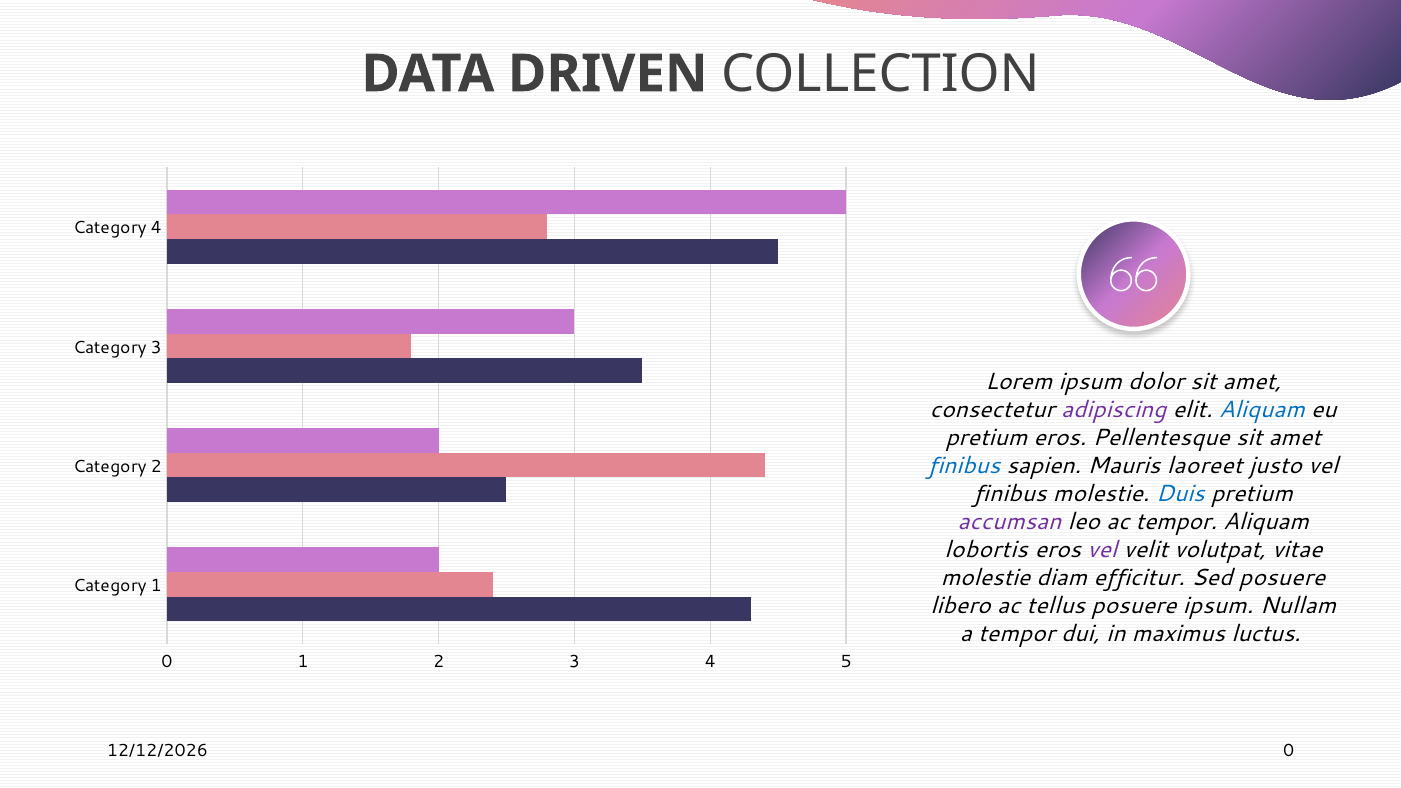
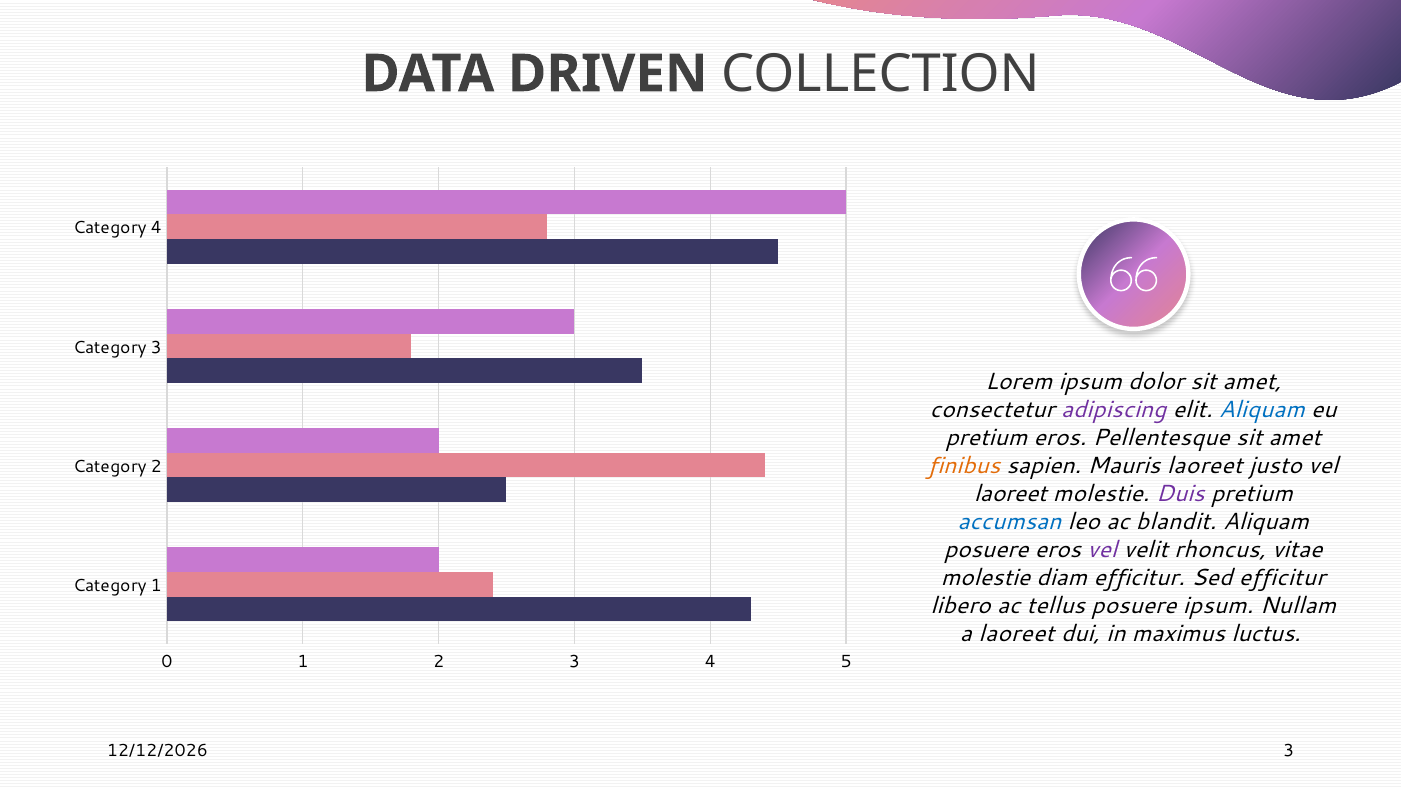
finibus colour: blue -> orange (964, 466)
finibus: finibus -> laoreet (1010, 494)
Duis colour: blue -> purple (1180, 494)
accumsan colour: purple -> blue (1010, 522)
ac tempor: tempor -> blandit (1176, 522)
lobortis: lobortis -> posuere (986, 550)
volutpat: volutpat -> rhoncus (1220, 550)
Sed posuere: posuere -> efficitur (1282, 578)
a tempor: tempor -> laoreet (1016, 634)
0: 0 -> 3 (1289, 751)
